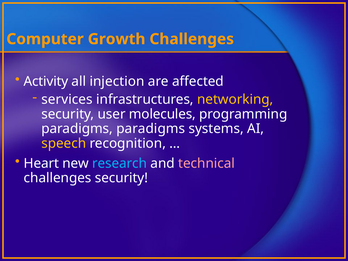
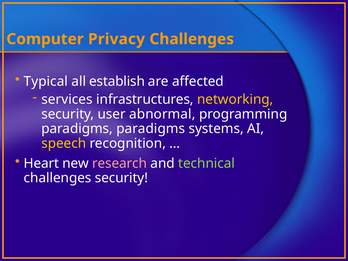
Growth: Growth -> Privacy (117, 39)
Activity: Activity -> Typical (46, 81)
injection: injection -> establish (117, 81)
molecules: molecules -> abnormal (162, 114)
research colour: light blue -> pink (120, 163)
technical colour: pink -> light green (207, 163)
